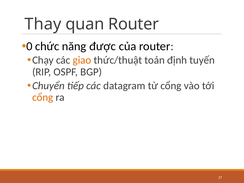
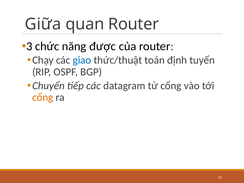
Thay: Thay -> Giữa (43, 24)
0: 0 -> 3 (29, 46)
giao colour: orange -> blue (82, 60)
